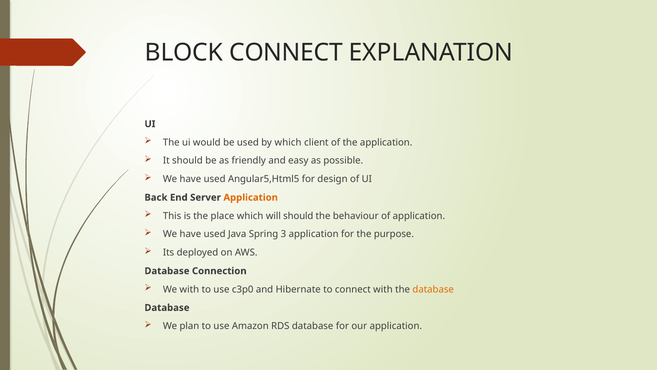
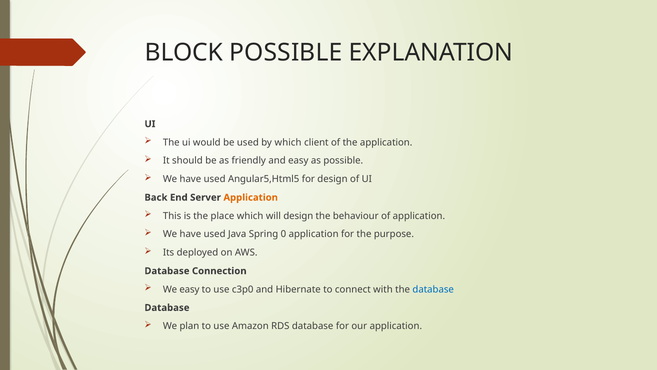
BLOCK CONNECT: CONNECT -> POSSIBLE (286, 53)
will should: should -> design (298, 216)
3: 3 -> 0 (283, 234)
We with: with -> easy (189, 289)
database colour: orange -> blue (433, 289)
